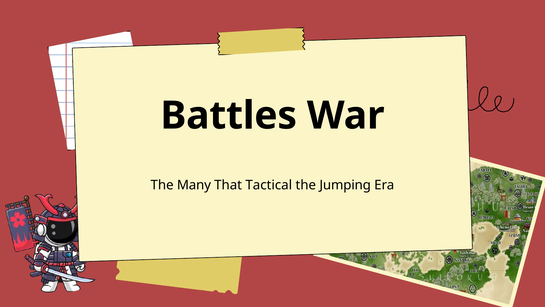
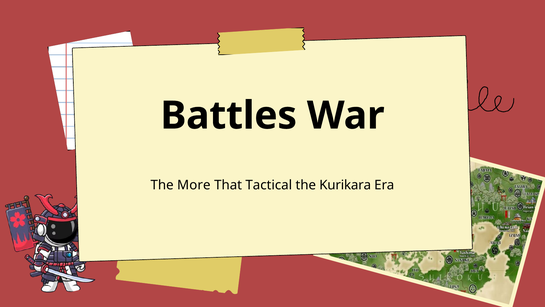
Many: Many -> More (194, 185)
Jumping: Jumping -> Kurikara (345, 185)
